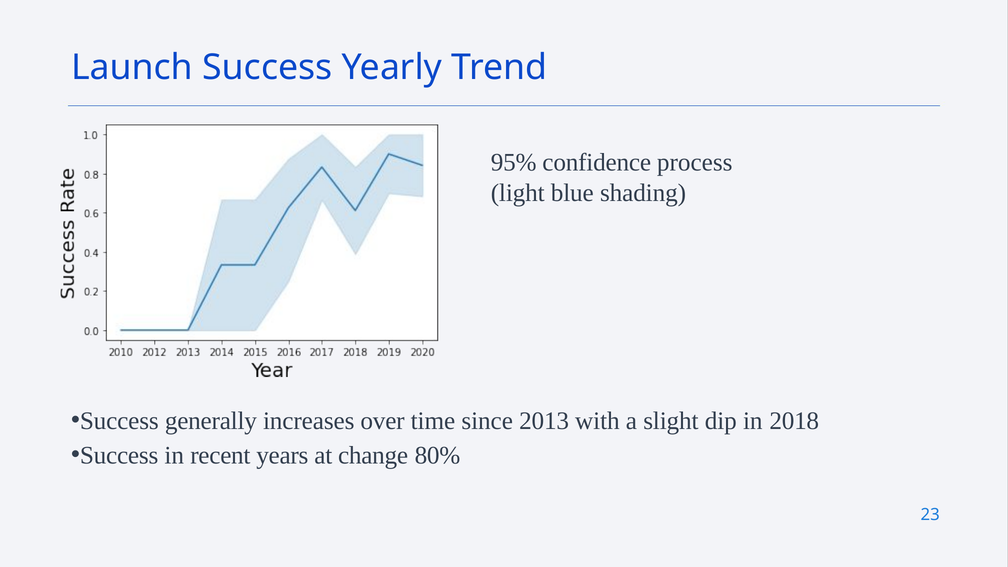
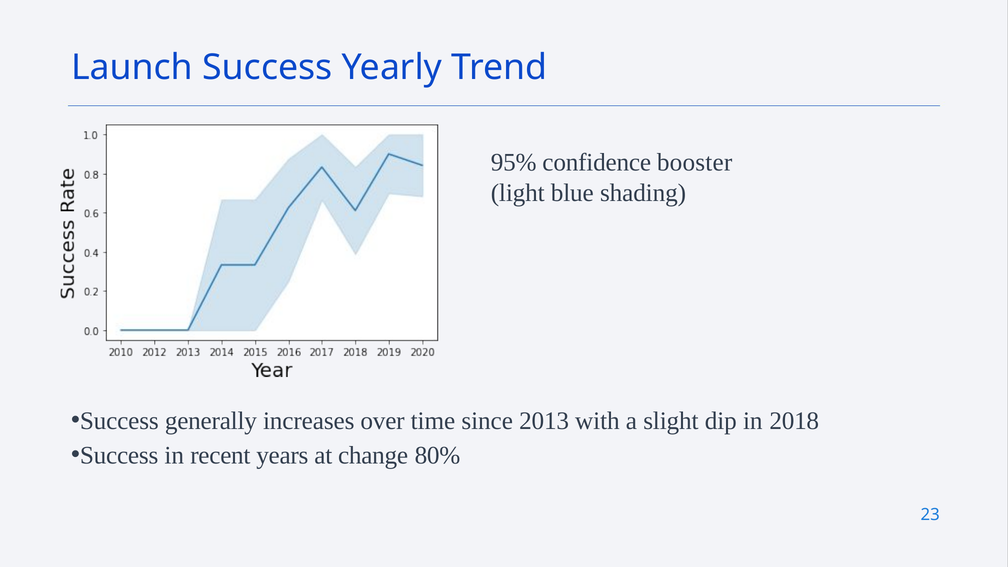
process: process -> booster (695, 163)
